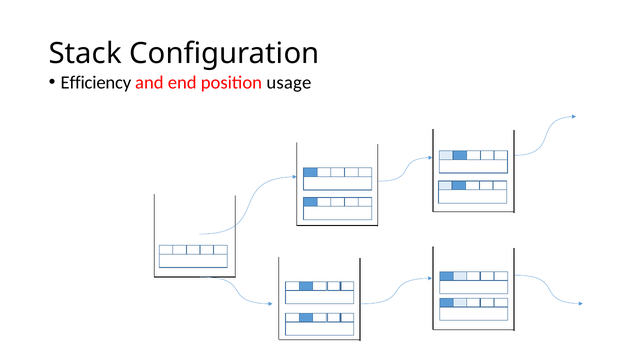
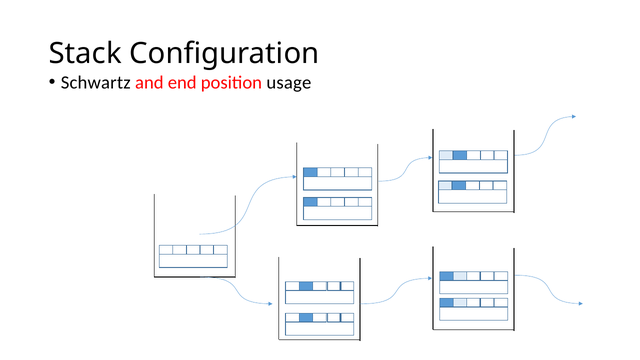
Efficiency: Efficiency -> Schwartz (96, 83)
